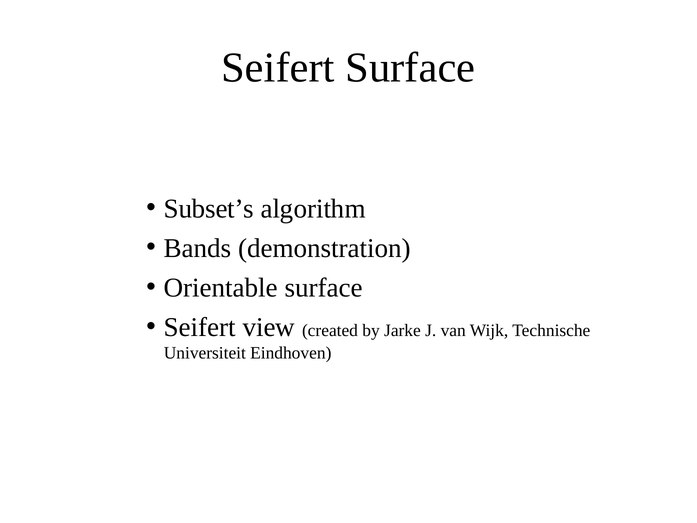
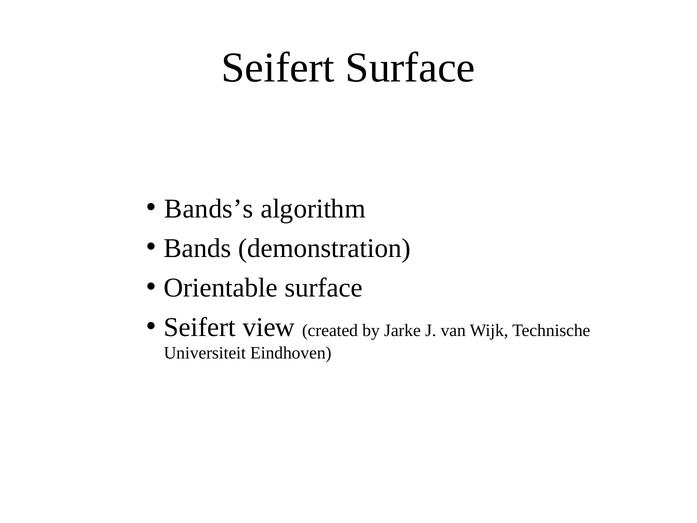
Subset’s: Subset’s -> Bands’s (209, 208)
